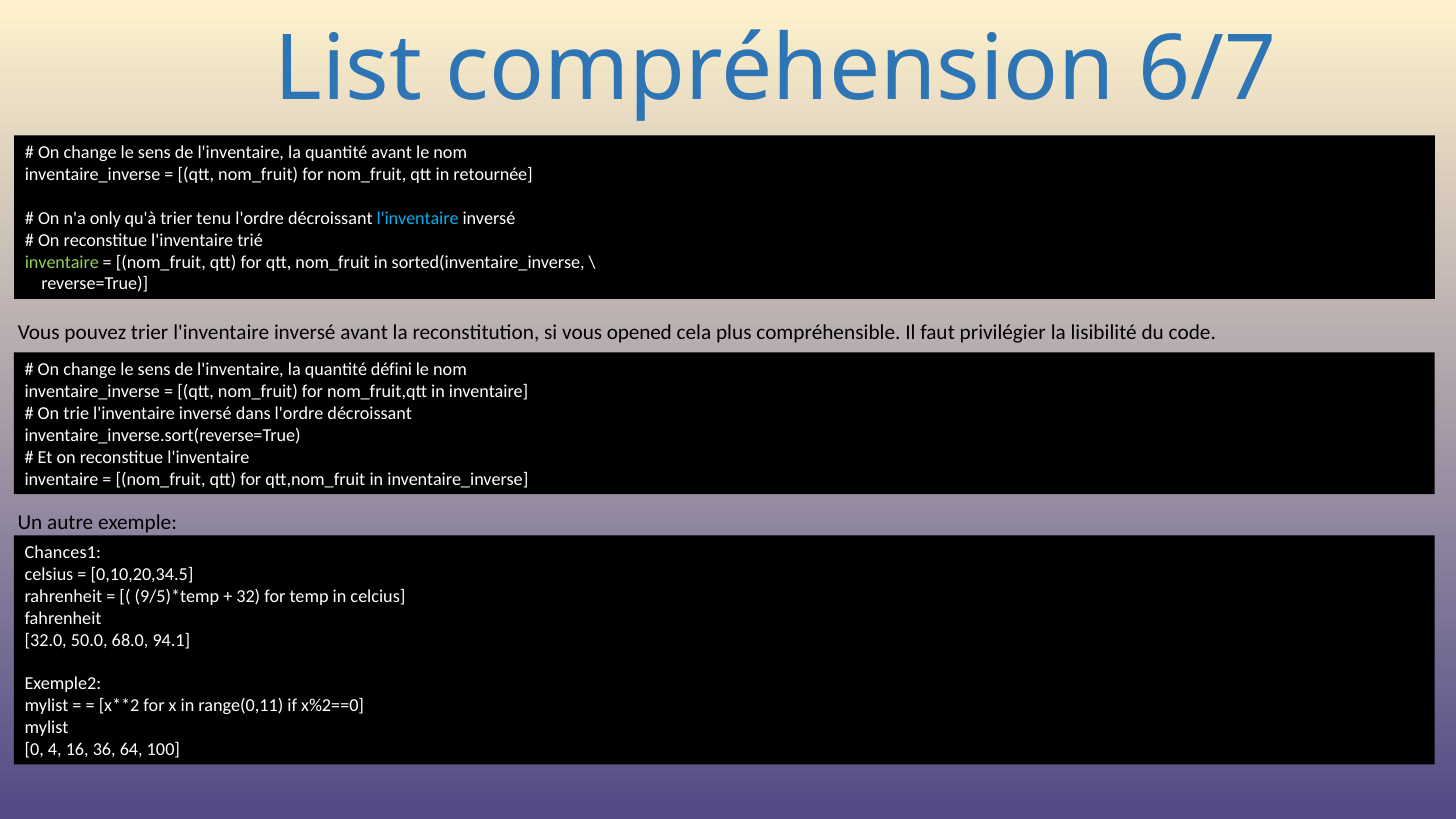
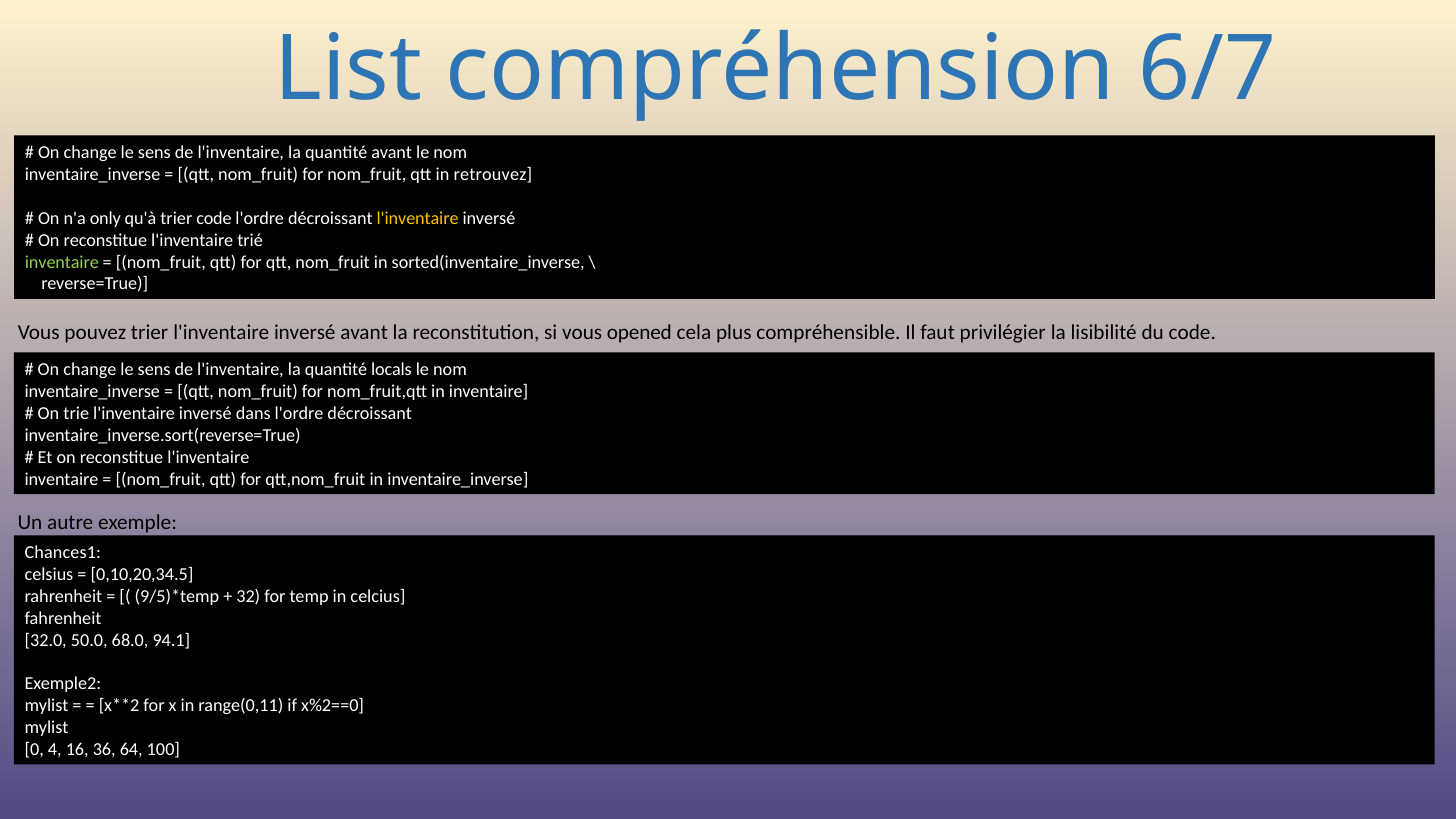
retournée: retournée -> retrouvez (493, 175)
trier tenu: tenu -> code (214, 218)
l'inventaire colour: light blue -> yellow (418, 218)
défini: défini -> locals (391, 370)
